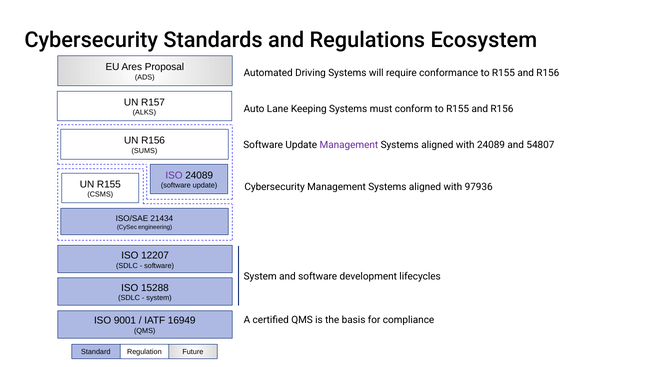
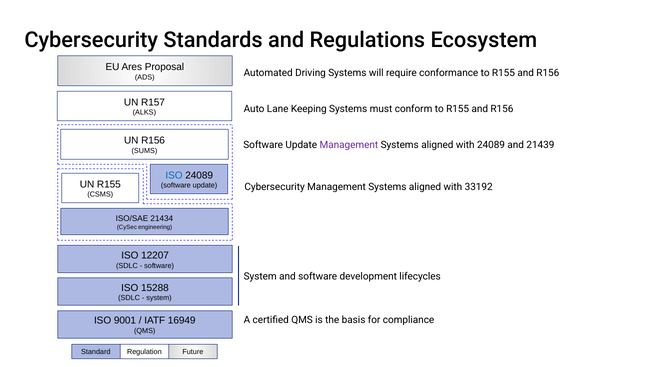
54807: 54807 -> 21439 (540, 145)
ISO colour: purple -> blue (174, 175)
97936: 97936 -> 33192 (479, 187)
